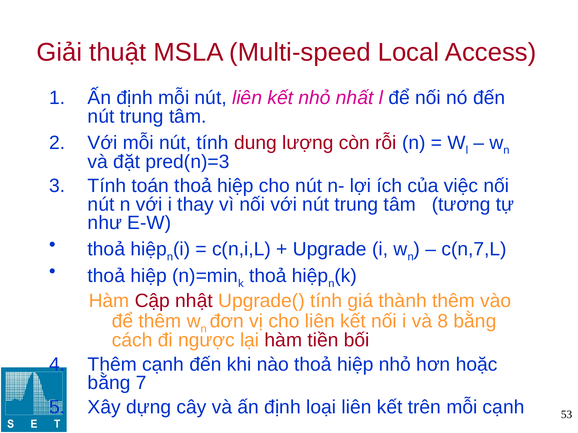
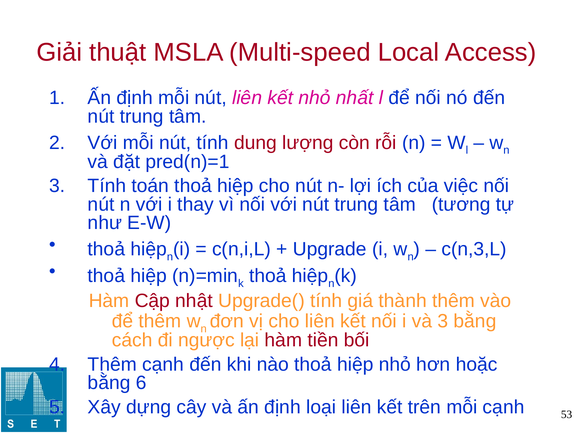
pred(n)=3: pred(n)=3 -> pred(n)=1 (187, 162)
c(n,7,L: c(n,7,L -> c(n,3,L (474, 249)
và 8: 8 -> 3 (443, 322)
7: 7 -> 6 (141, 383)
